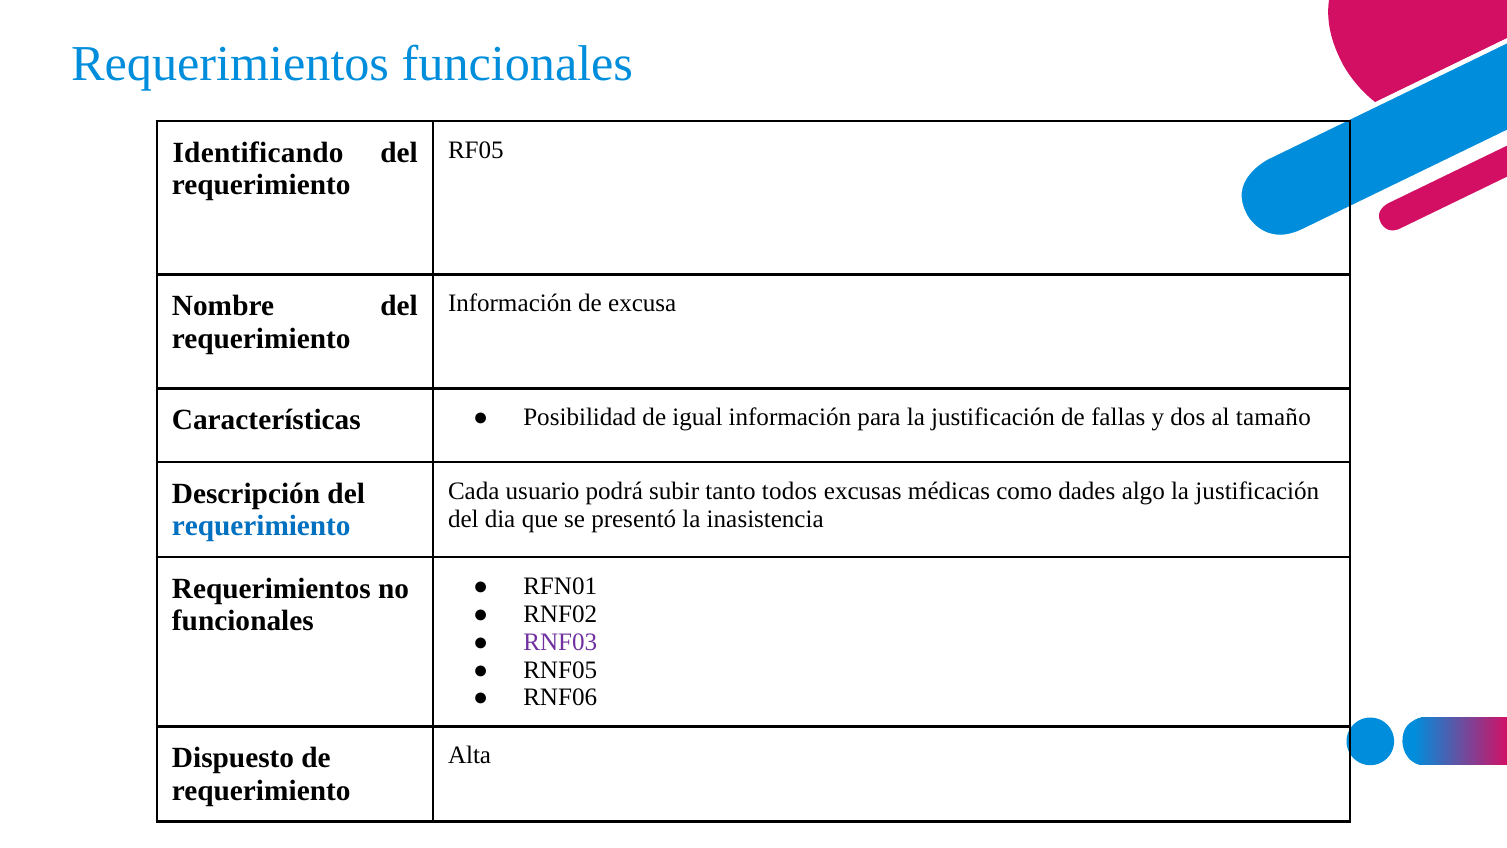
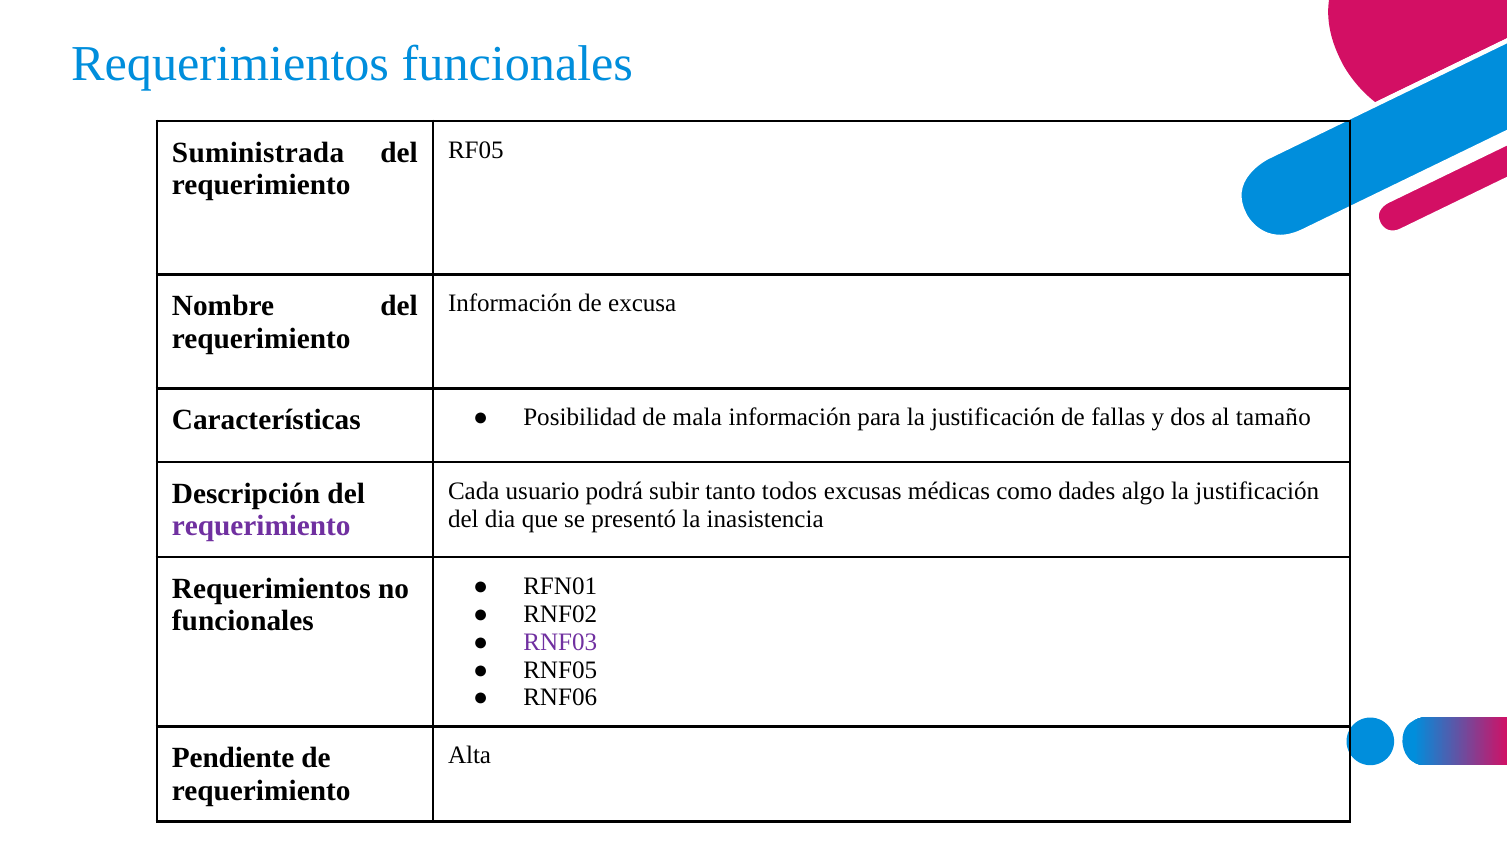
Identificando: Identificando -> Suministrada (258, 152)
igual: igual -> mala (697, 417)
requerimiento colour: blue -> purple (261, 526)
Dispuesto: Dispuesto -> Pendiente (233, 758)
